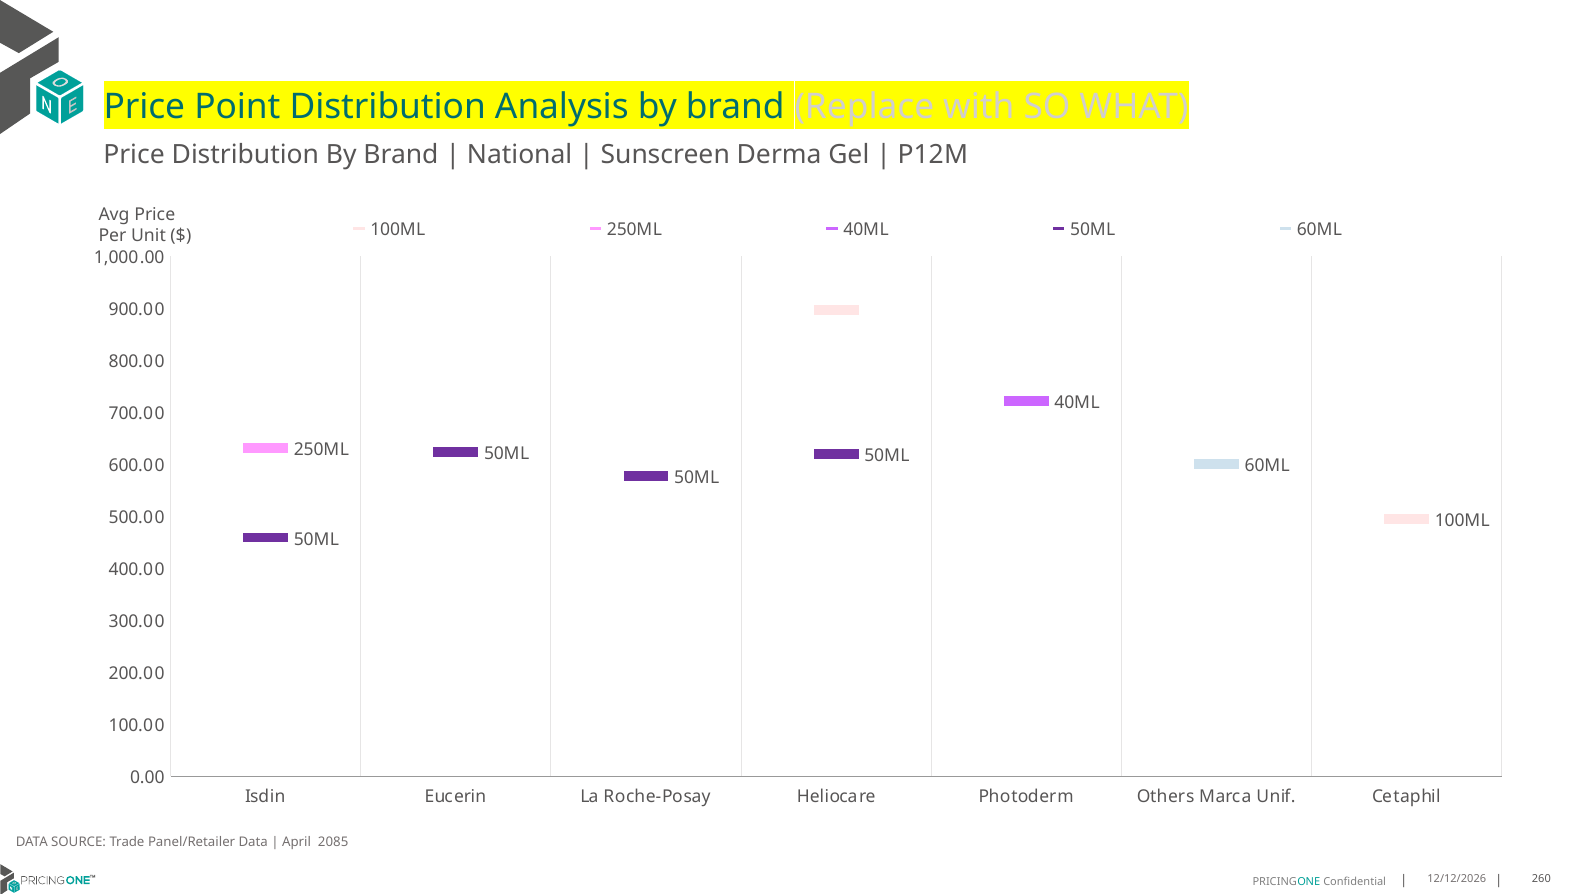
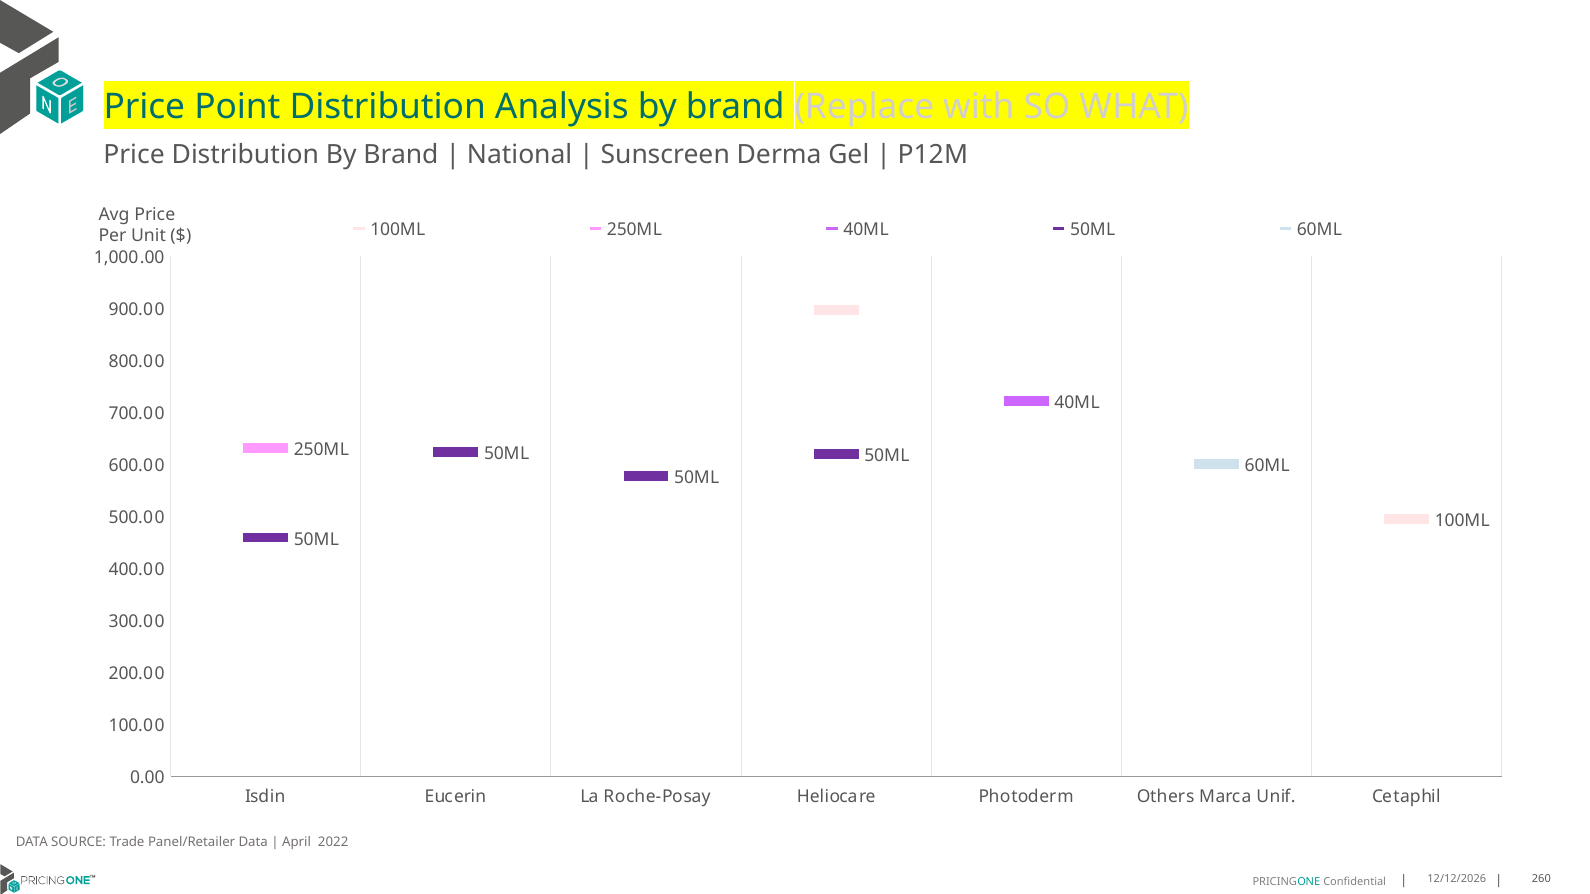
2085: 2085 -> 2022 (333, 842)
